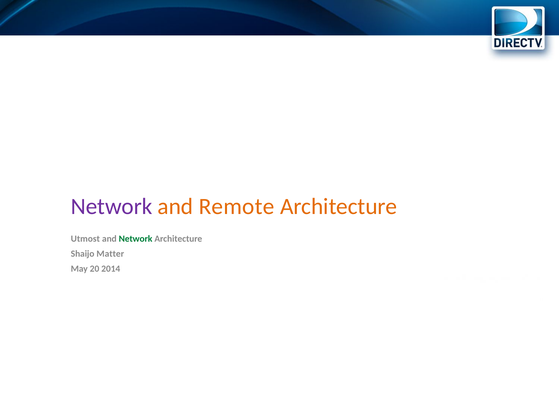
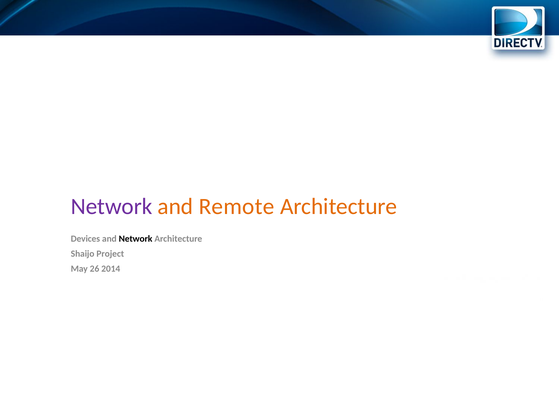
Utmost: Utmost -> Devices (85, 239)
Network colour: green -> black (136, 239)
Matter: Matter -> Project (110, 254)
20: 20 -> 26 (95, 269)
